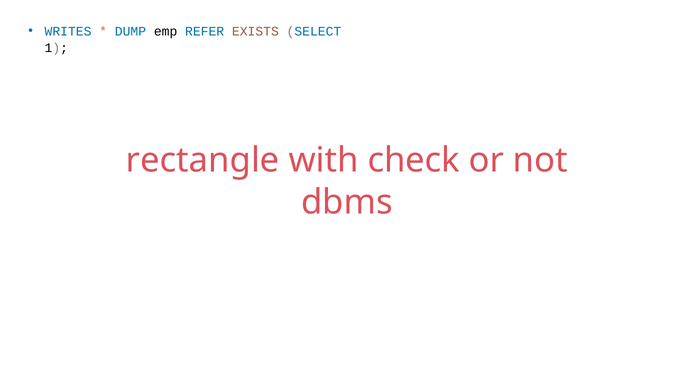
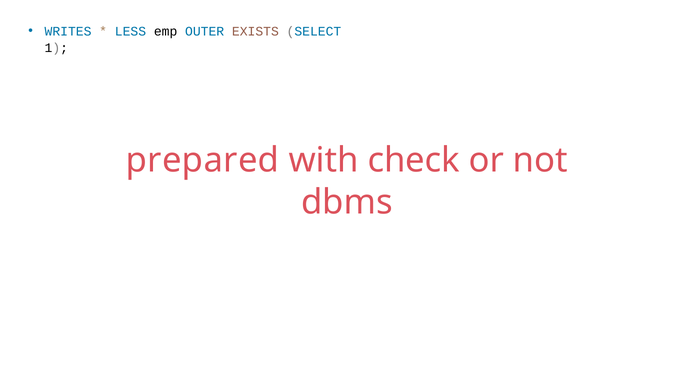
DUMP: DUMP -> LESS (130, 31)
REFER: REFER -> OUTER (205, 31)
rectangle: rectangle -> prepared (203, 160)
